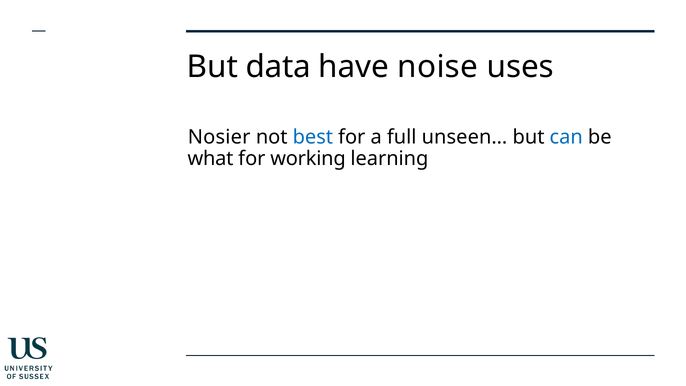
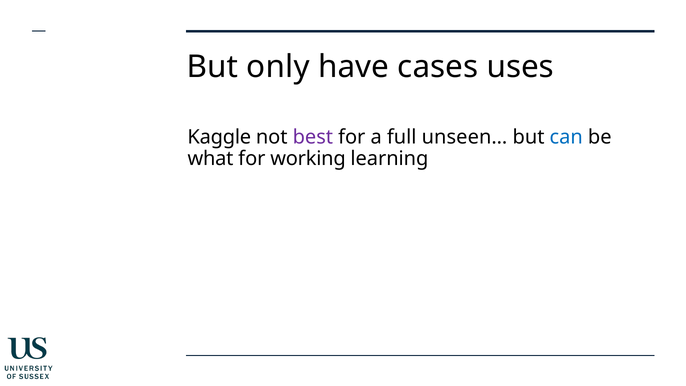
data: data -> only (278, 67)
noise: noise -> cases (438, 67)
Nosier: Nosier -> Kaggle (219, 137)
best colour: blue -> purple (313, 137)
